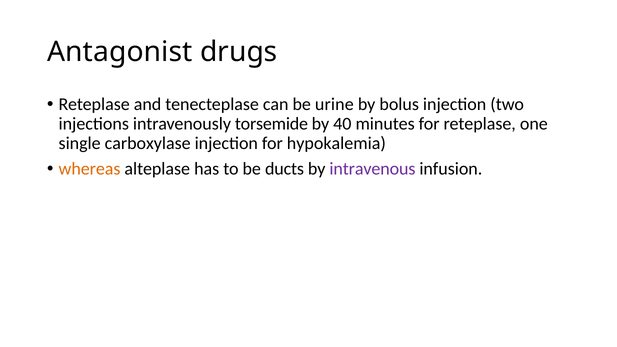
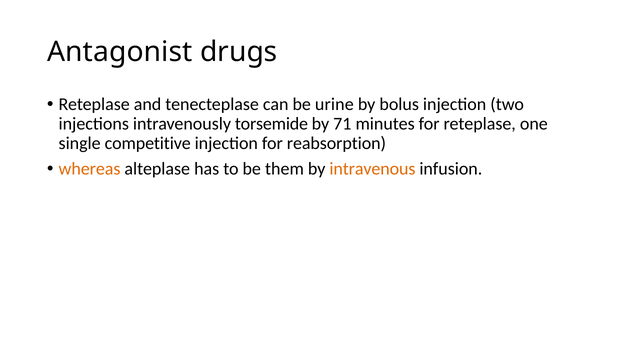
40: 40 -> 71 (342, 124)
carboxylase: carboxylase -> competitive (148, 143)
hypokalemia: hypokalemia -> reabsorption (336, 143)
ducts: ducts -> them (284, 169)
intravenous colour: purple -> orange (372, 169)
